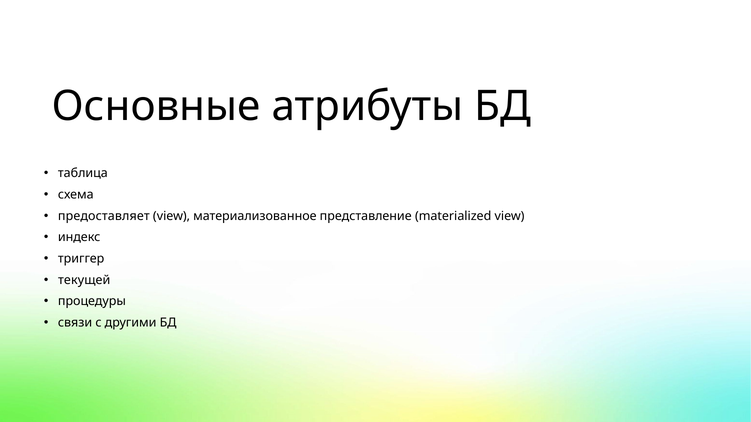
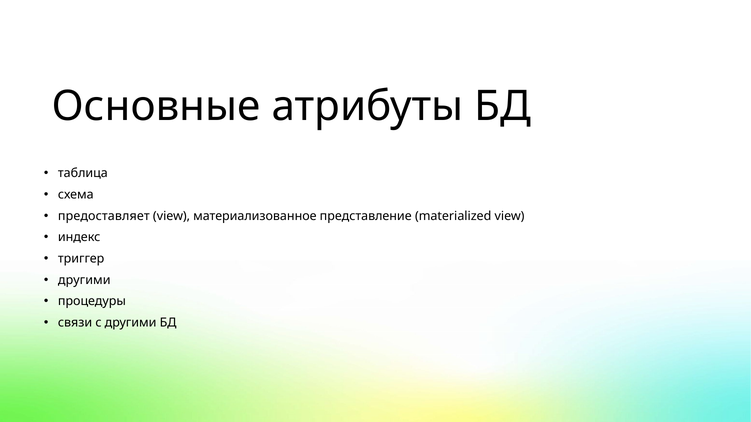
текущей: текущей -> другими (84, 280)
